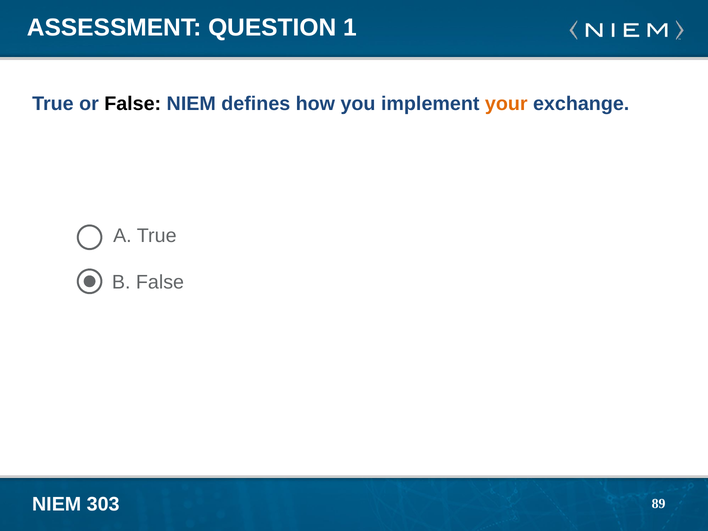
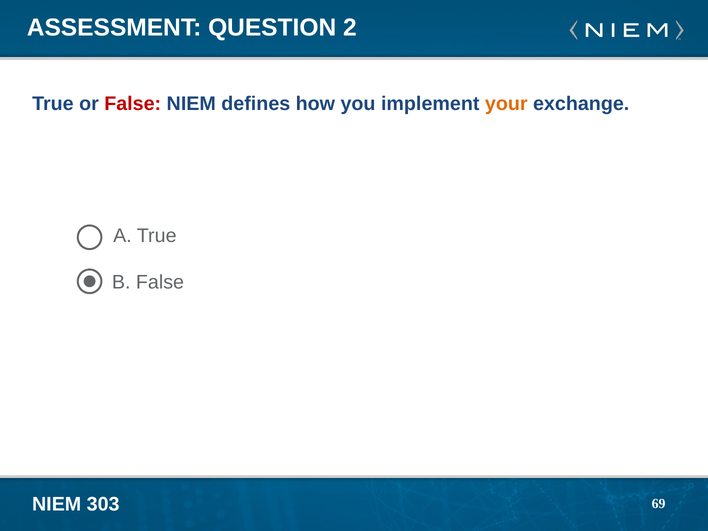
1: 1 -> 2 (350, 27)
False colour: black -> red (133, 104)
89: 89 -> 69 (659, 504)
